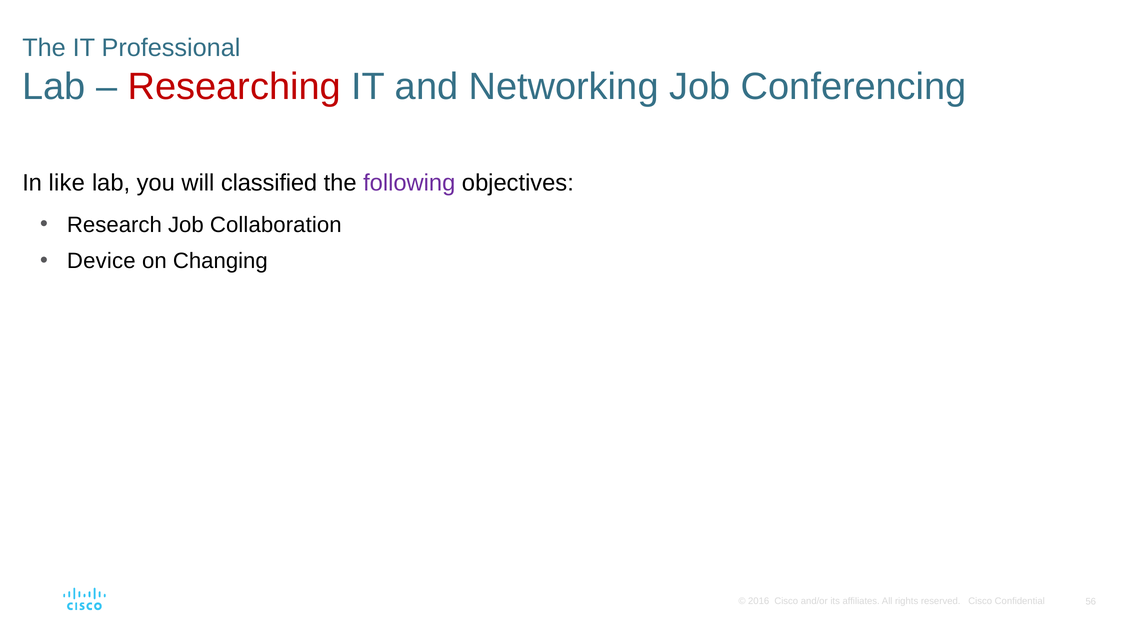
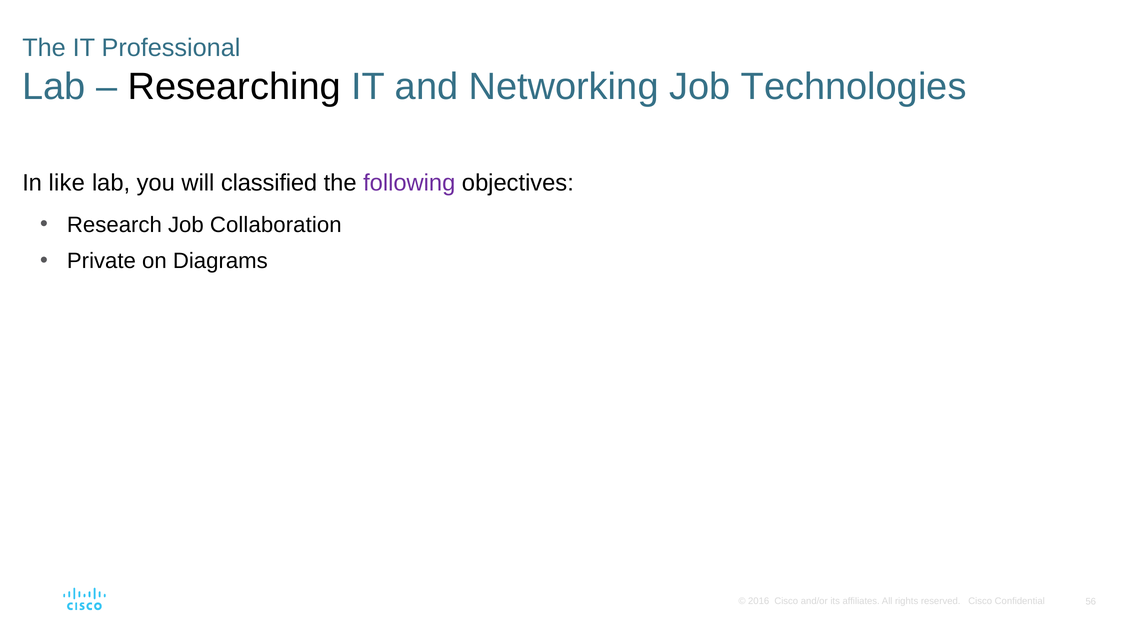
Researching colour: red -> black (234, 87)
Conferencing: Conferencing -> Technologies (854, 87)
Device: Device -> Private (101, 261)
Changing: Changing -> Diagrams (220, 261)
